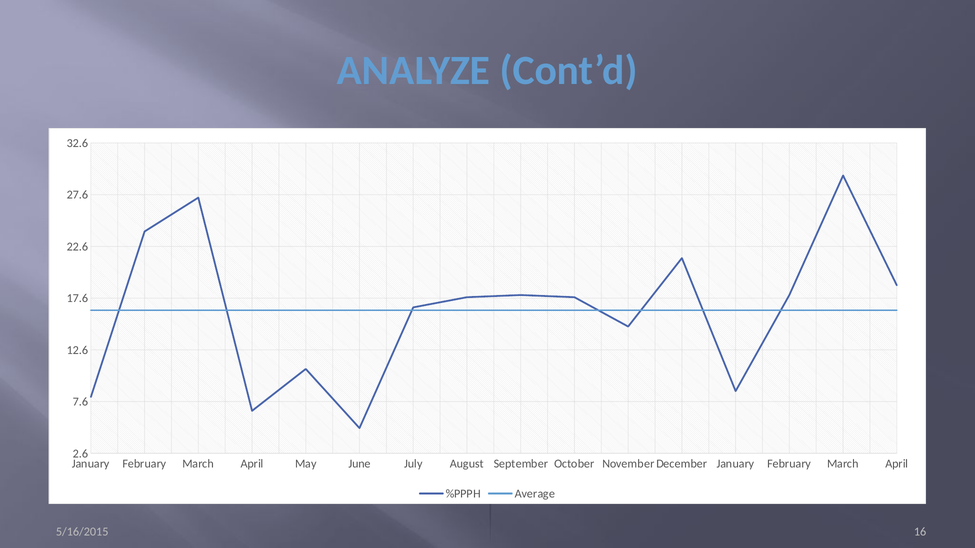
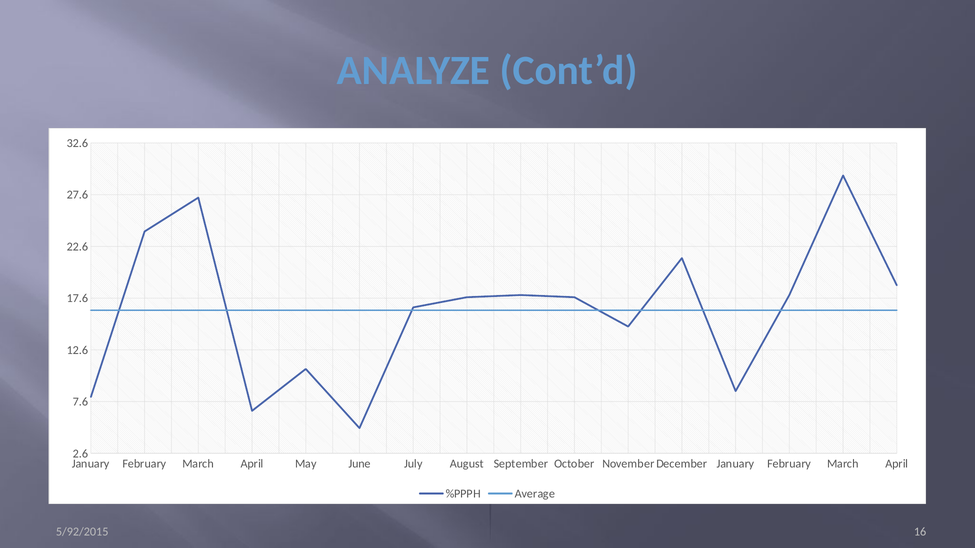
5/16/2015: 5/16/2015 -> 5/92/2015 (82, 532)
